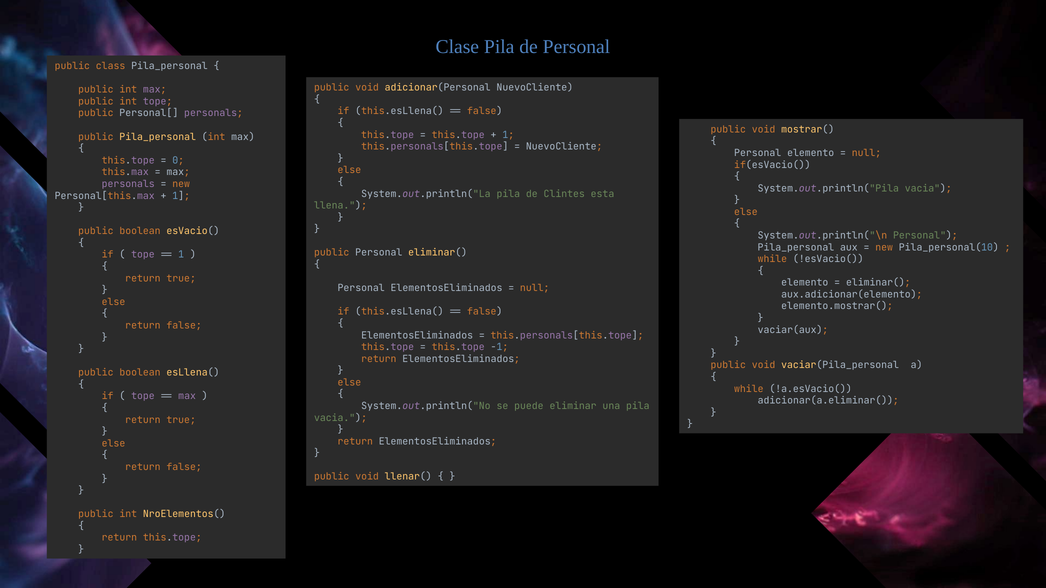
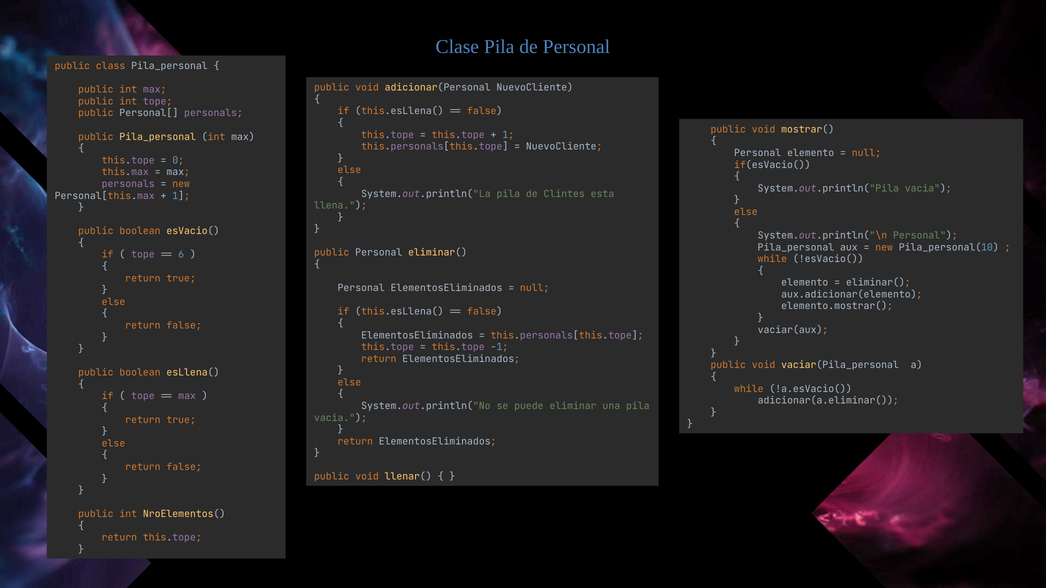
1: 1 -> 6 (181, 255)
